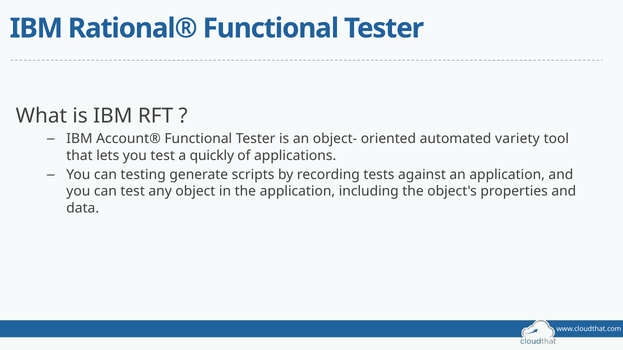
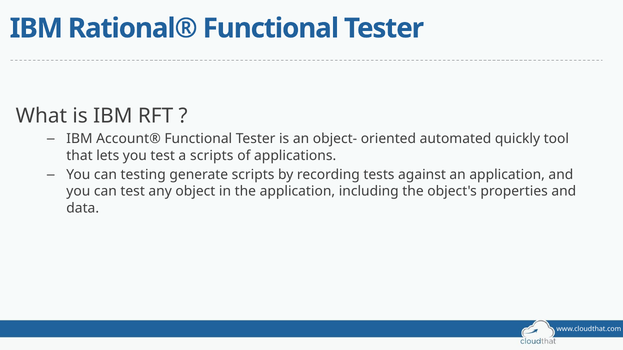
variety: variety -> quickly (518, 139)
a quickly: quickly -> scripts (212, 156)
